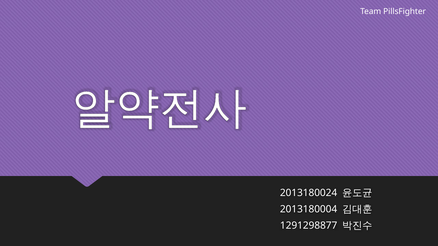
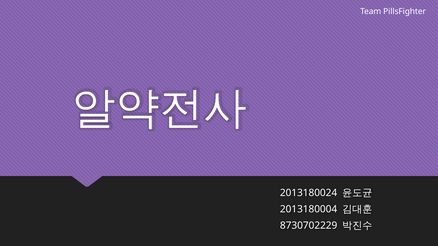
1291298877: 1291298877 -> 8730702229 (309, 226)
